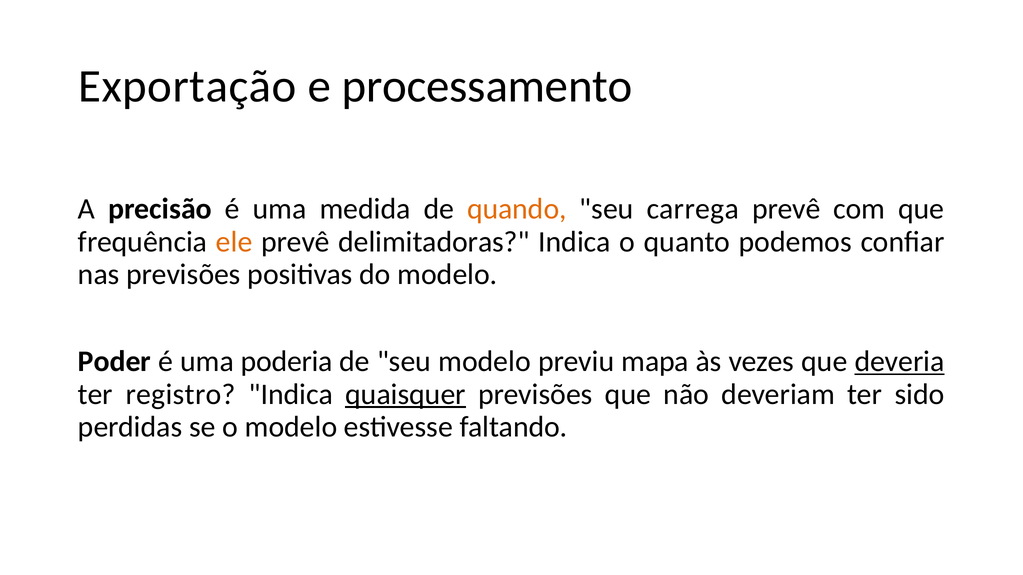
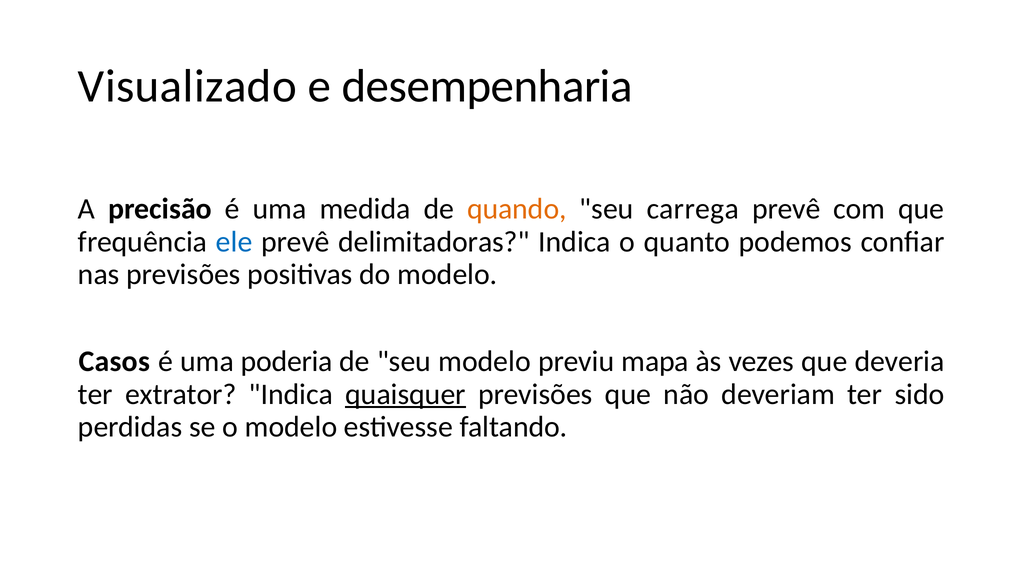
Exportação: Exportação -> Visualizado (187, 86)
processamento: processamento -> desempenharia (487, 86)
ele colour: orange -> blue (234, 242)
Poder: Poder -> Casos (114, 362)
deveria underline: present -> none (899, 362)
registro: registro -> extrator (181, 395)
